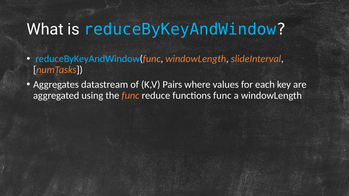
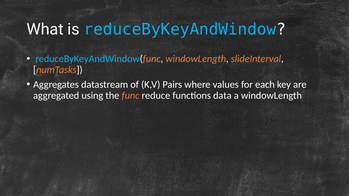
functions func: func -> data (222, 96)
